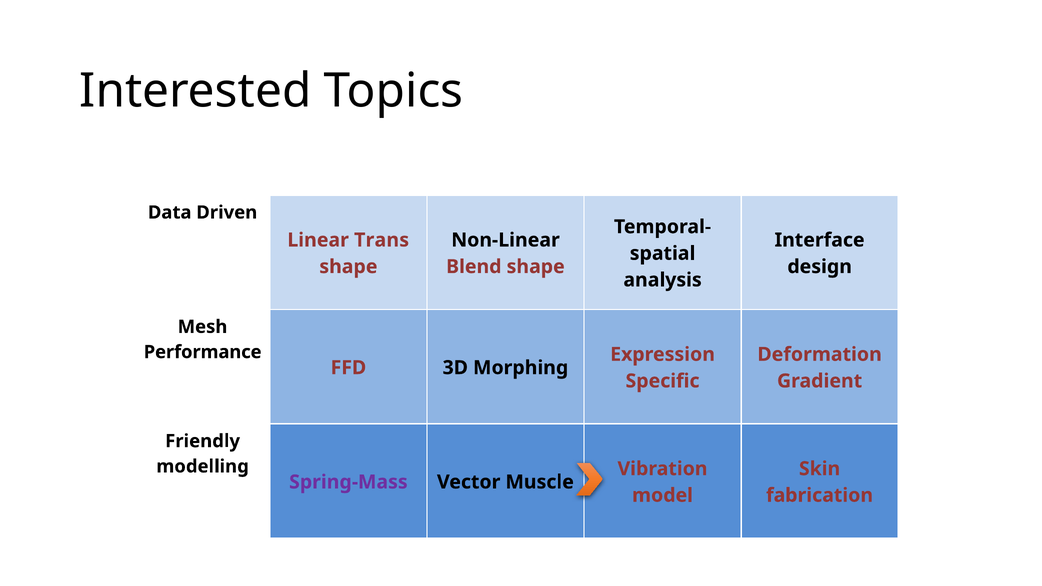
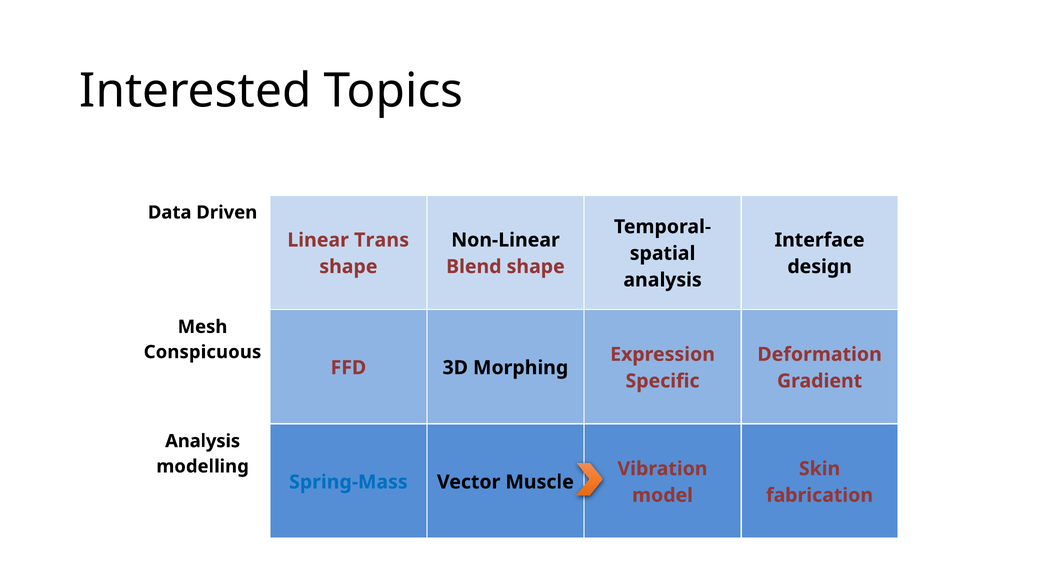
Performance: Performance -> Conspicuous (202, 352)
Friendly: Friendly -> Analysis (203, 441)
Spring-Mass colour: purple -> blue (348, 482)
